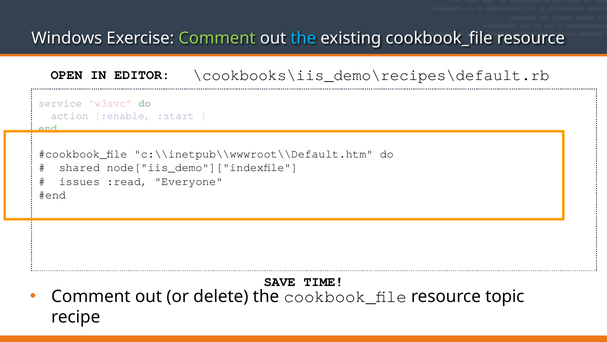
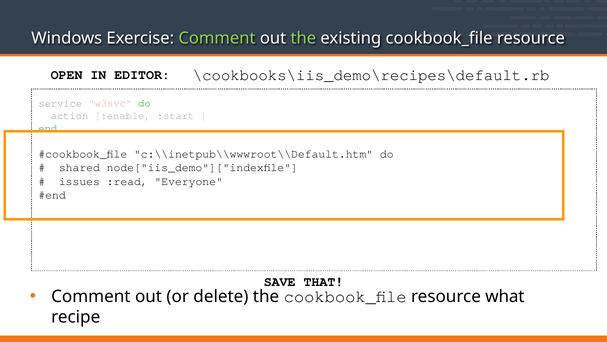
the colour: light blue -> light green (303, 38)
TIME: TIME -> THAT (323, 282)
topic: topic -> what (505, 296)
